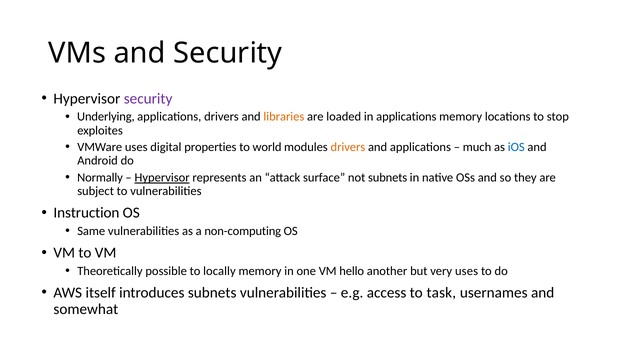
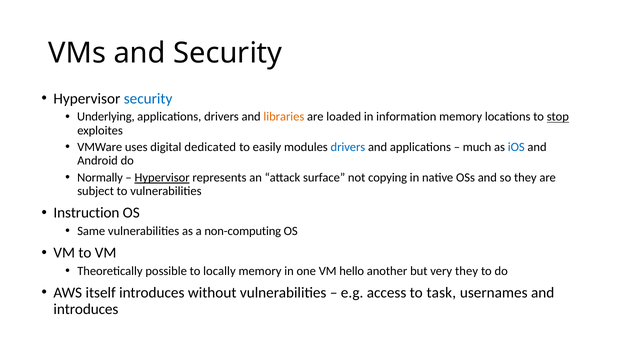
security colour: purple -> blue (148, 98)
in applications: applications -> information (406, 117)
stop underline: none -> present (558, 117)
properties: properties -> dedicated (210, 147)
world: world -> easily (267, 147)
drivers colour: orange -> blue (348, 147)
not subnets: subnets -> copying (388, 177)
very uses: uses -> they (467, 271)
introduces subnets: subnets -> without (212, 292)
somewhat: somewhat -> introduces (86, 309)
